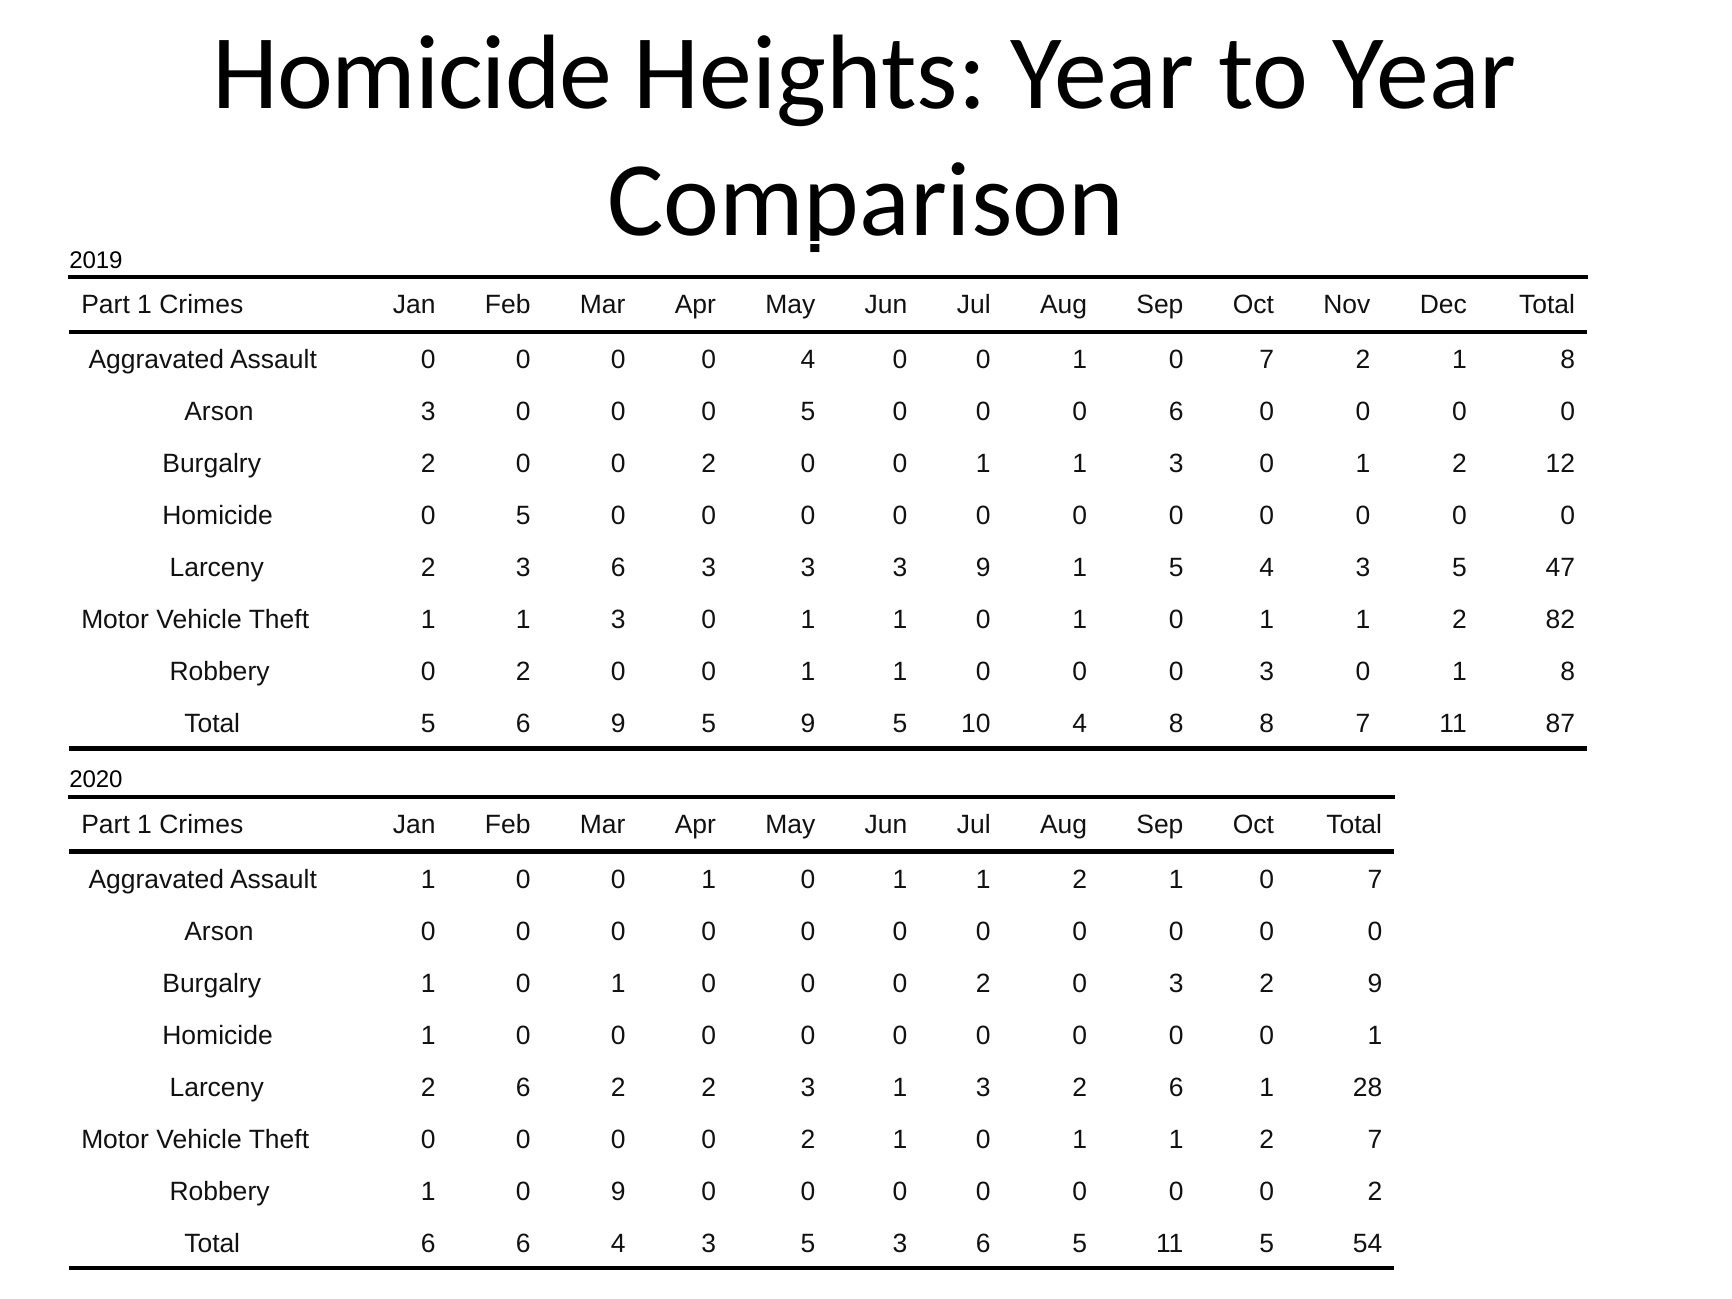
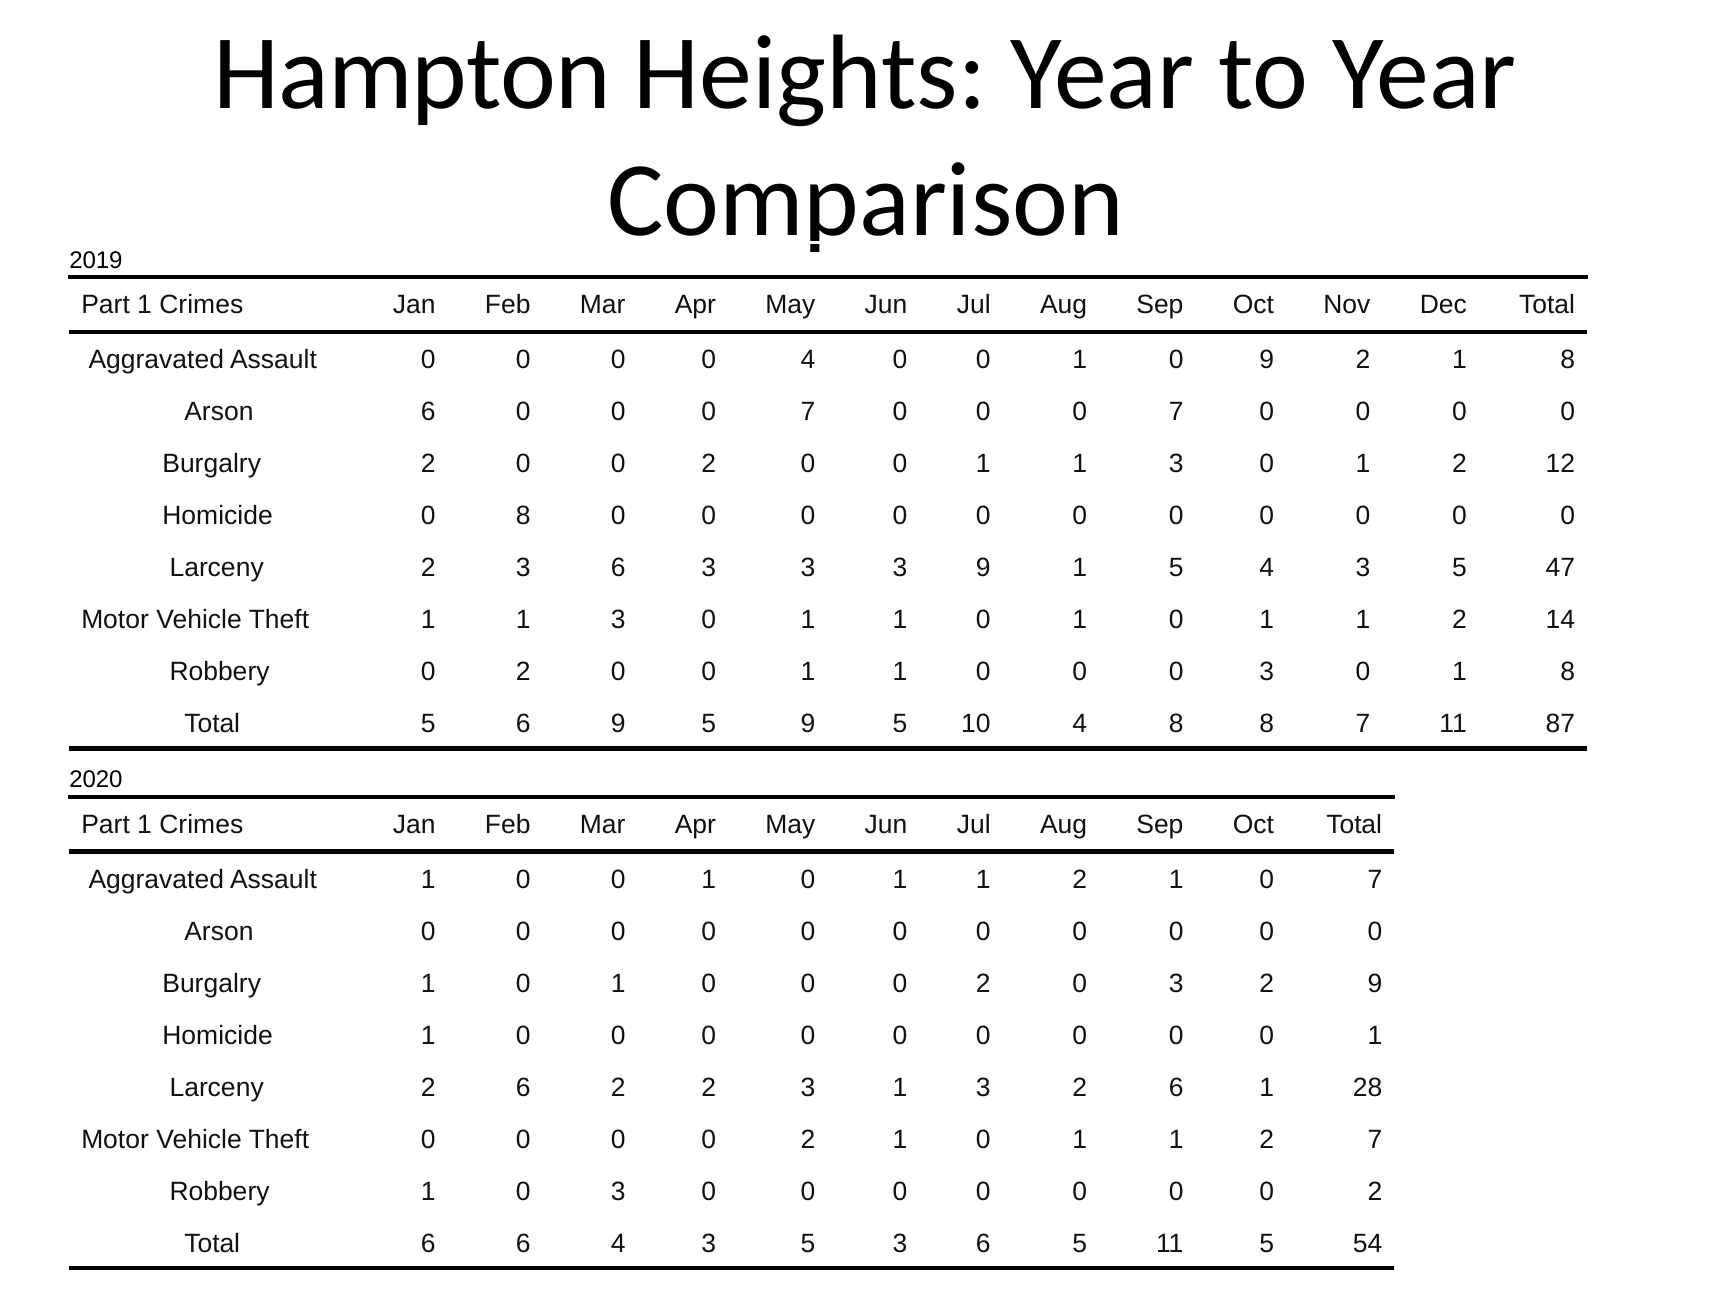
Homicide: Homicide -> Hampton (412, 74)
0 1 0 7: 7 -> 9 (1267, 360)
Arson 3: 3 -> 6 (428, 412)
5: 5 -> 7 (808, 412)
6: 6 -> 7 (1176, 412)
Homicide 0 5: 5 -> 8 (523, 516)
82: 82 -> 14 (1560, 620)
1 0 9: 9 -> 3 (618, 1192)
